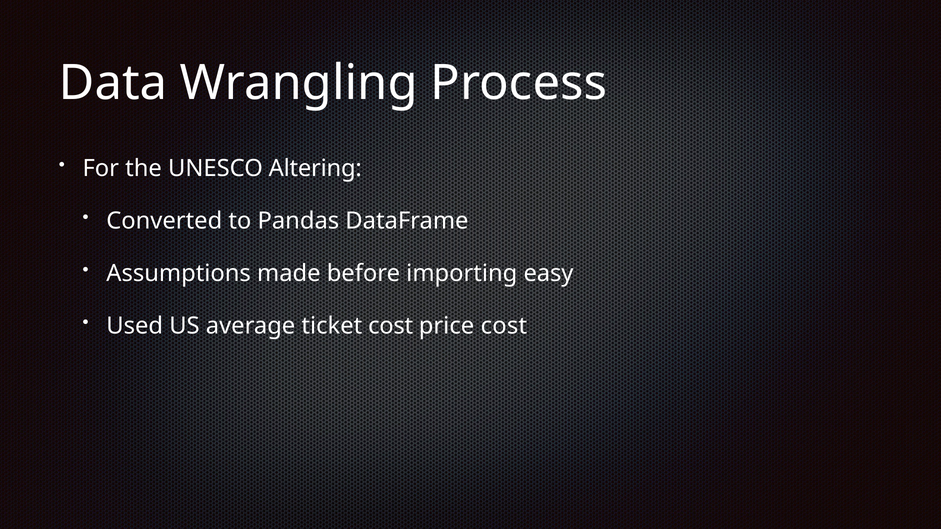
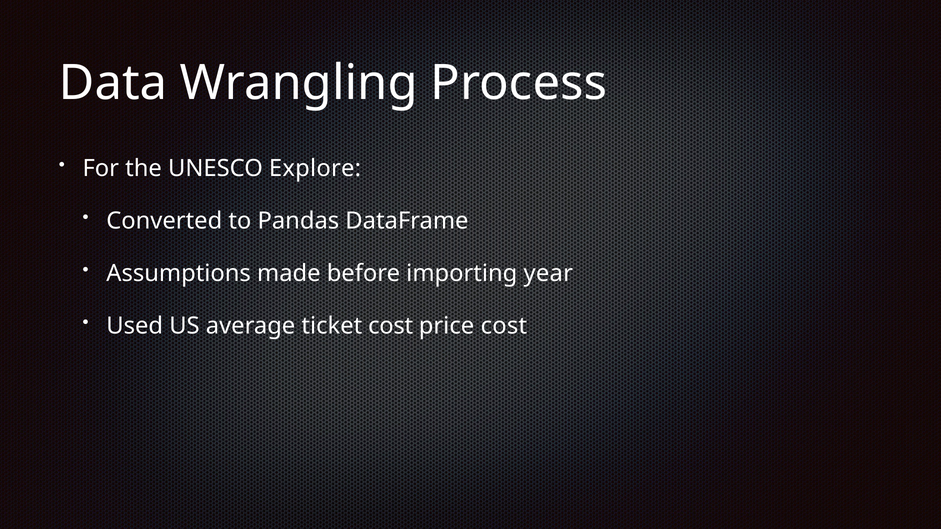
Altering: Altering -> Explore (315, 168)
easy: easy -> year (548, 273)
